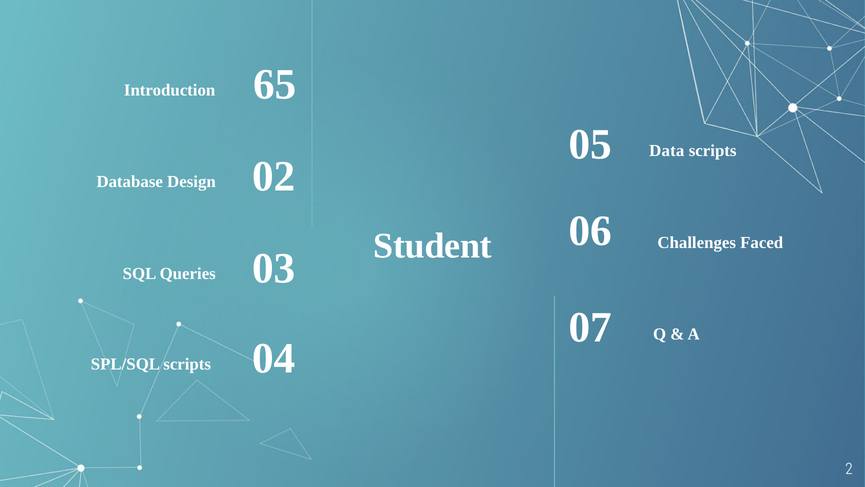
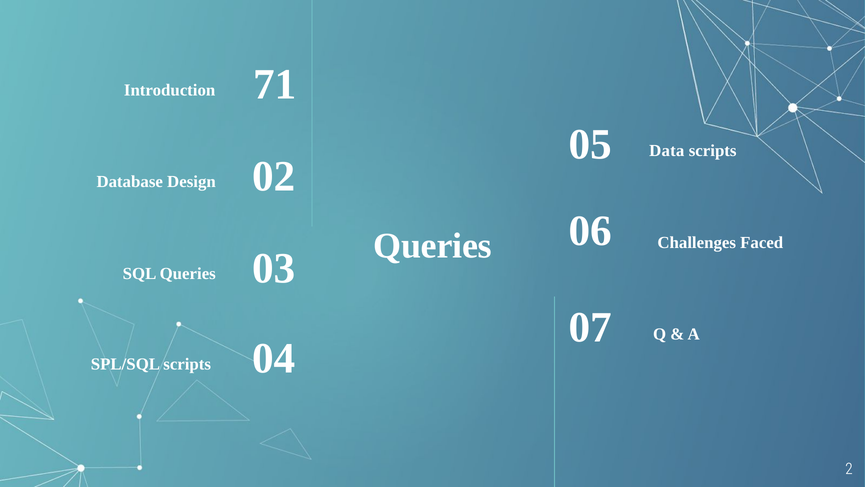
65: 65 -> 71 (275, 84)
Student: Student -> Queries (433, 246)
